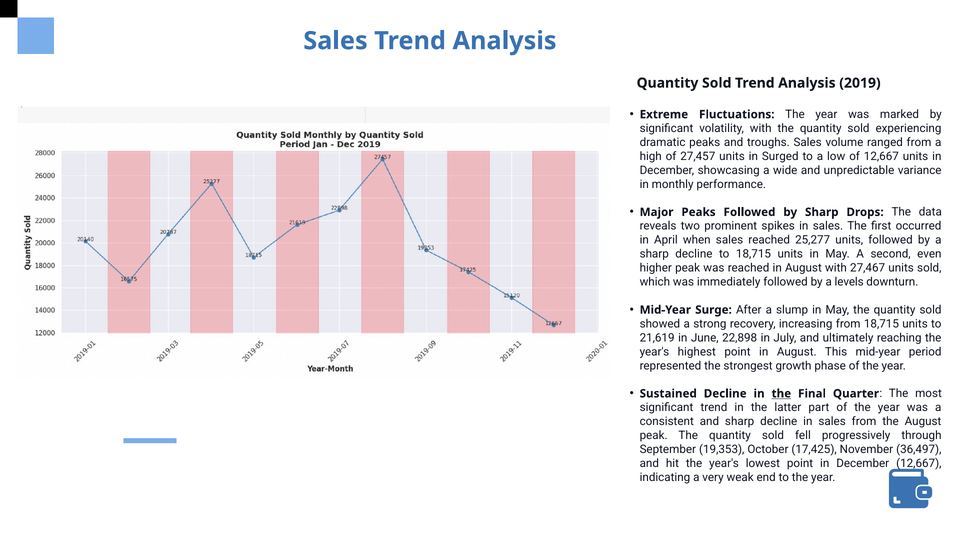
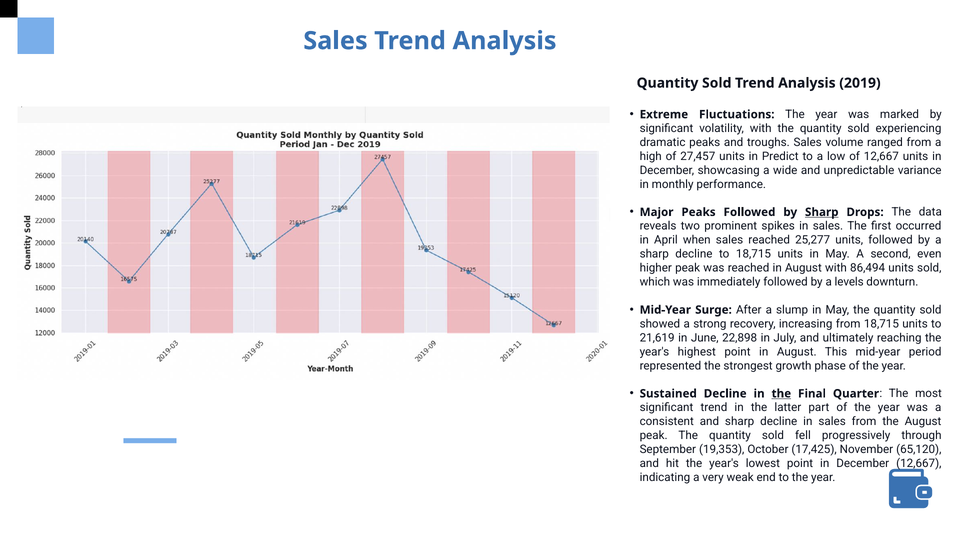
Surged: Surged -> Predict (780, 156)
Sharp underline: none -> present (822, 212)
27,467: 27,467 -> 86,494 (868, 268)
36,497: 36,497 -> 65,120 (919, 449)
